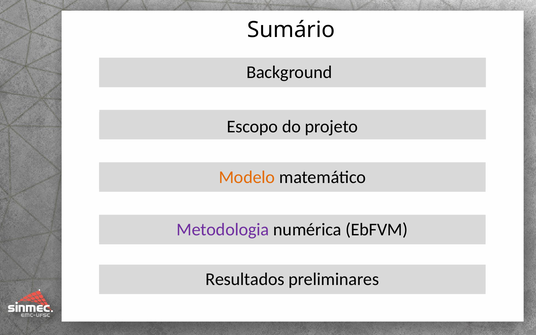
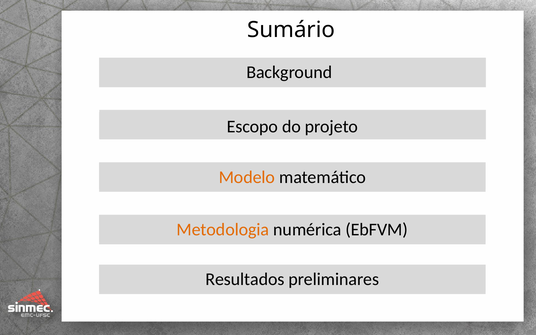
Metodologia colour: purple -> orange (223, 230)
